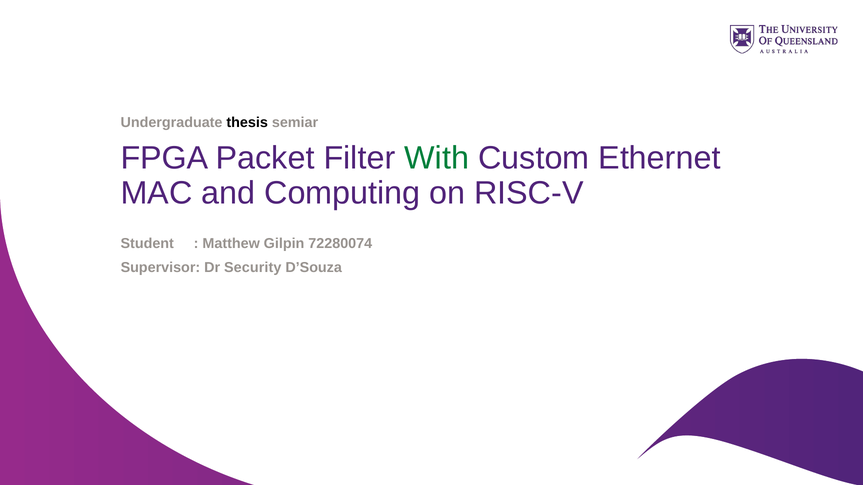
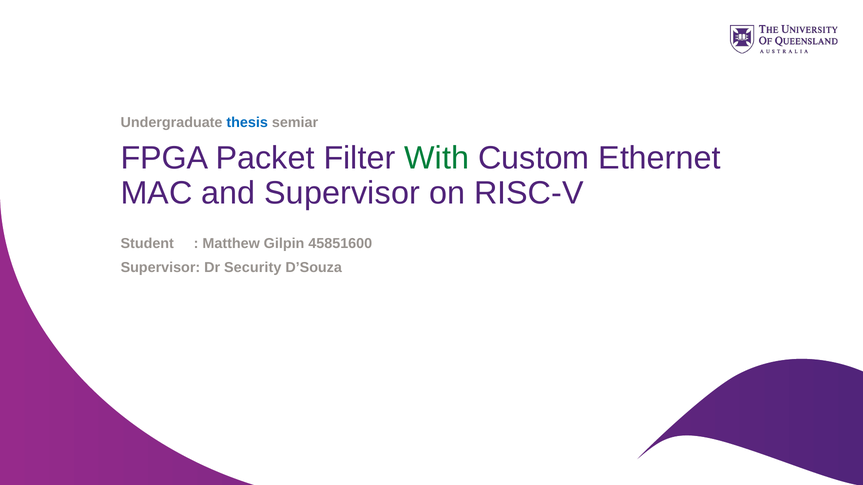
thesis colour: black -> blue (247, 122)
and Computing: Computing -> Supervisor (342, 193)
72280074: 72280074 -> 45851600 (340, 244)
